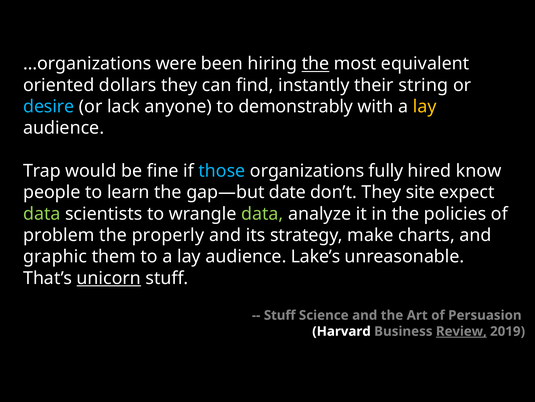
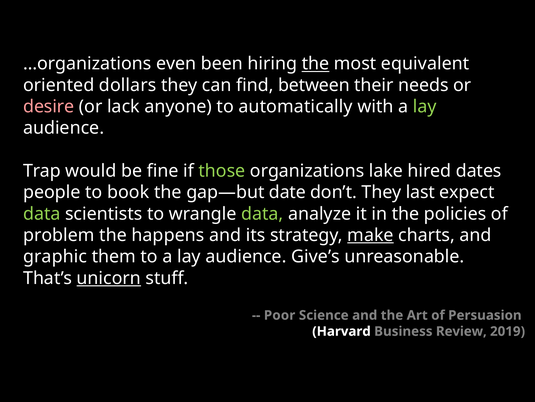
were: were -> even (176, 64)
instantly: instantly -> between (314, 85)
string: string -> needs (423, 85)
desire colour: light blue -> pink (49, 106)
demonstrably: demonstrably -> automatically (296, 106)
lay colour: yellow -> light green (425, 106)
those colour: light blue -> light green (222, 171)
fully: fully -> lake (386, 171)
know: know -> dates (479, 171)
learn: learn -> book (128, 192)
site: site -> last (420, 192)
properly: properly -> happens (168, 235)
make underline: none -> present (370, 235)
Lake’s: Lake’s -> Give’s (315, 256)
Stuff: Stuff -> Poor (280, 315)
Review underline: present -> none (461, 331)
